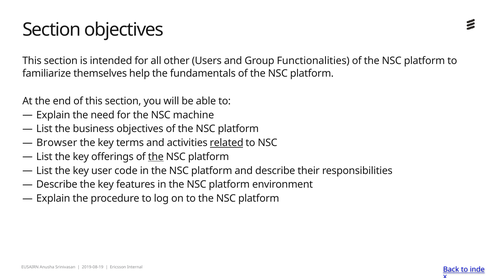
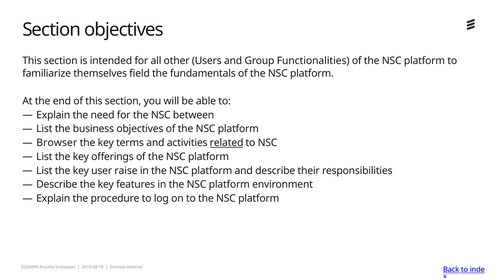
help: help -> field (140, 73)
machine: machine -> between (194, 115)
the underline: present -> none (156, 157)
code: code -> raise (126, 171)
